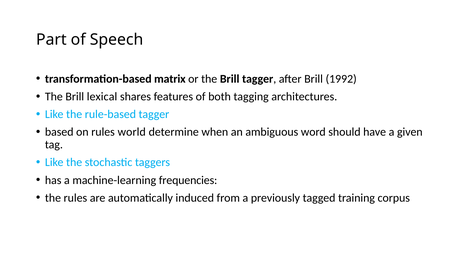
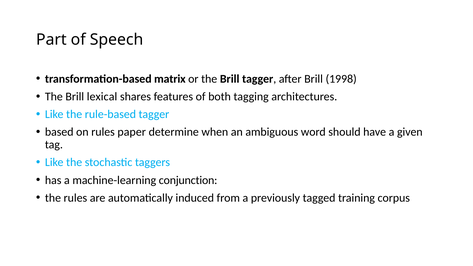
1992: 1992 -> 1998 (341, 79)
world: world -> paper (132, 132)
frequencies: frequencies -> conjunction (188, 180)
